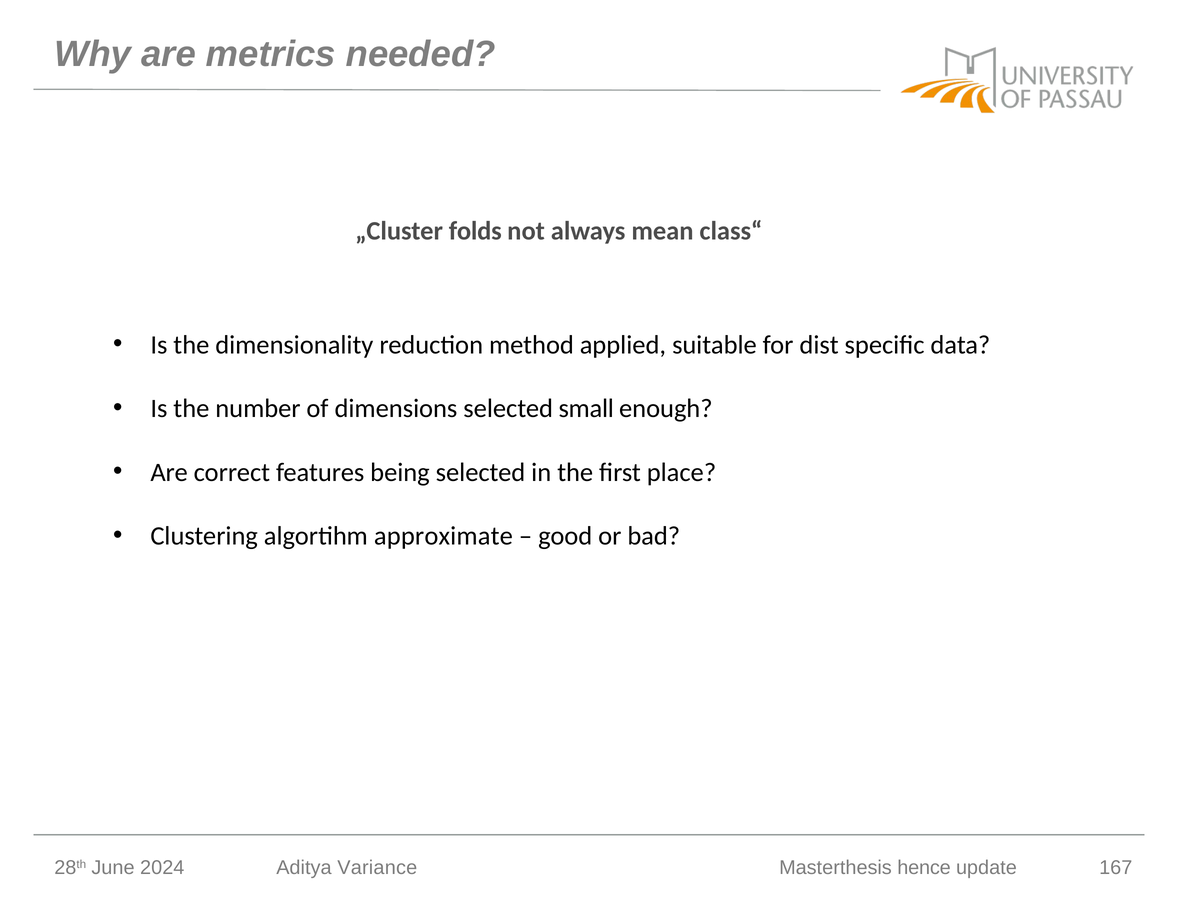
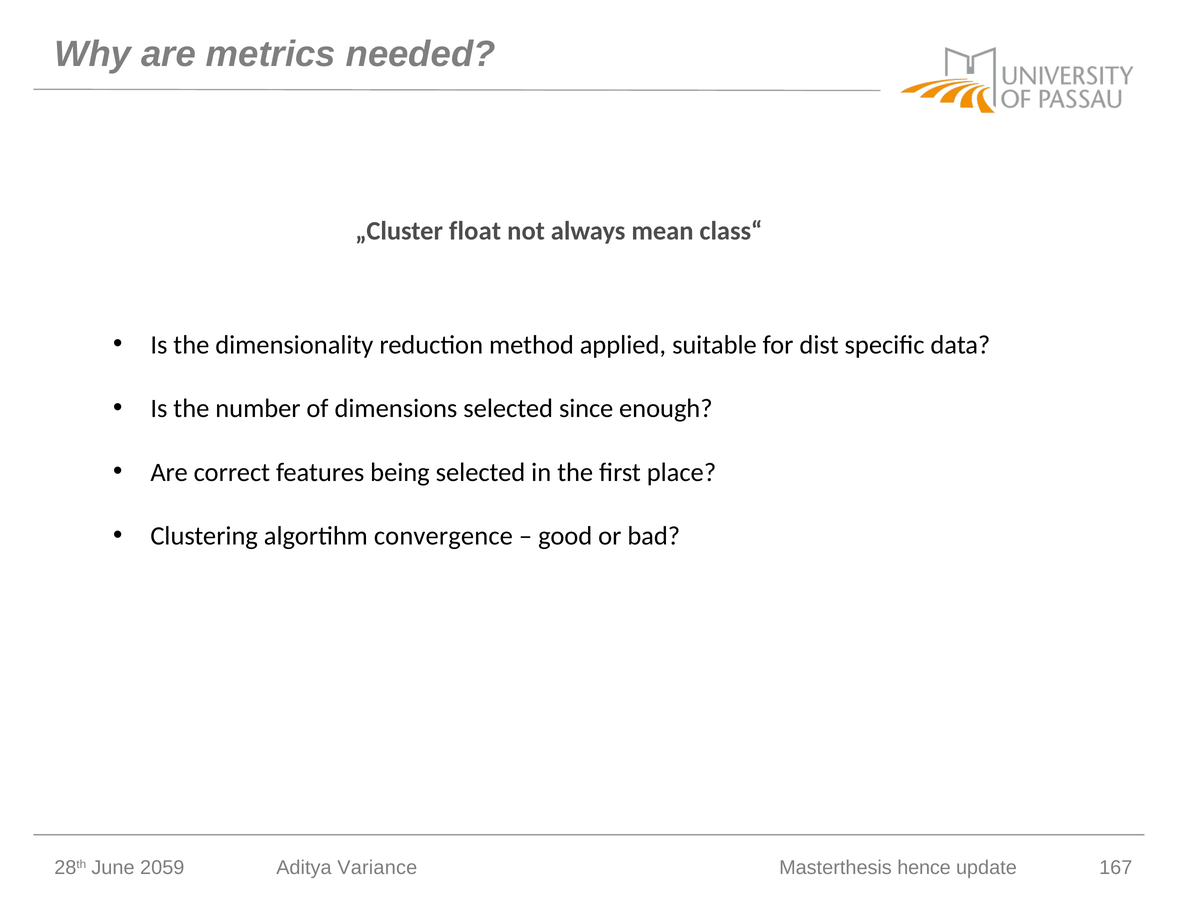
folds: folds -> float (475, 231)
small: small -> since (586, 409)
approximate: approximate -> convergence (443, 536)
2024: 2024 -> 2059 (162, 868)
